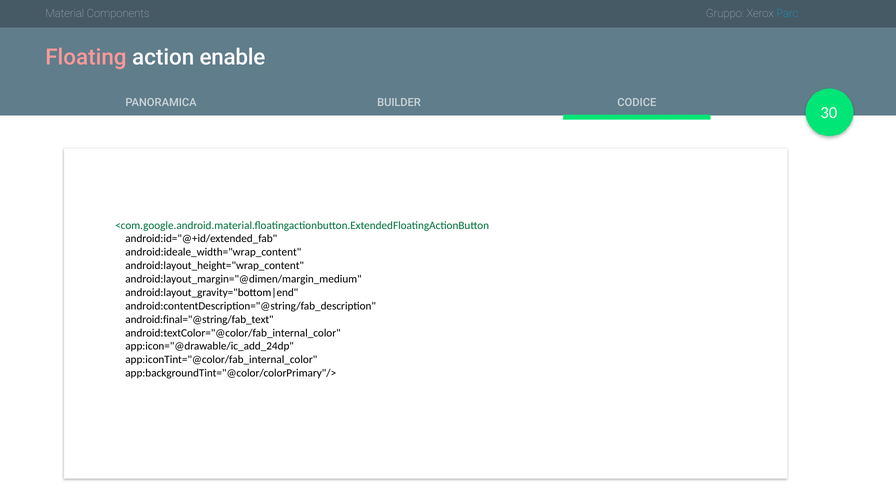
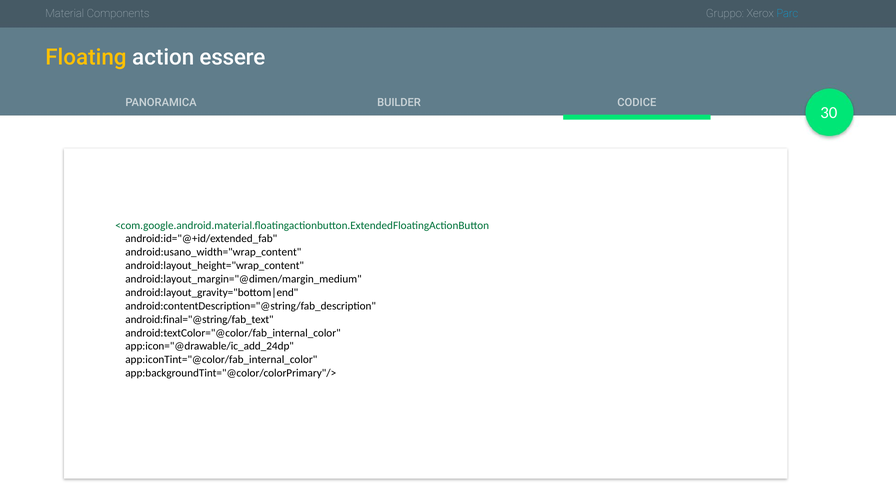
Floating colour: pink -> yellow (86, 57)
enable: enable -> essere (232, 57)
android:ideale_width="wrap_content: android:ideale_width="wrap_content -> android:usano_width="wrap_content (213, 252)
